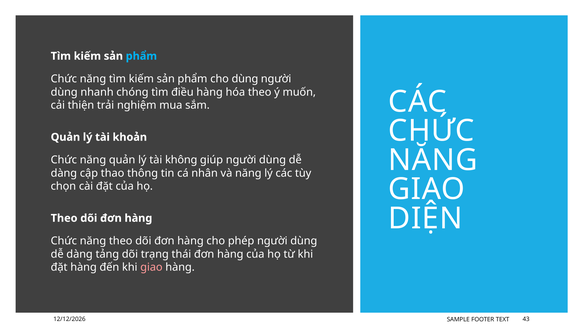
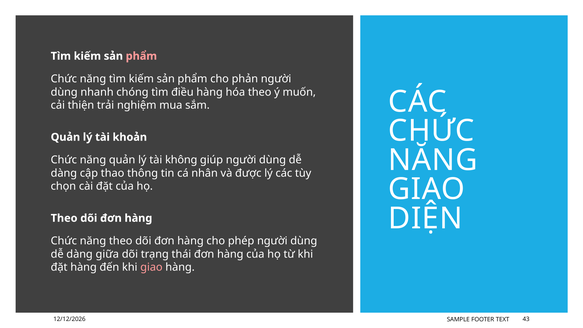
phẩm colour: light blue -> pink (141, 56)
cho dùng: dùng -> phản (245, 79)
và năng: năng -> được (248, 173)
tảng: tảng -> giữa (107, 254)
